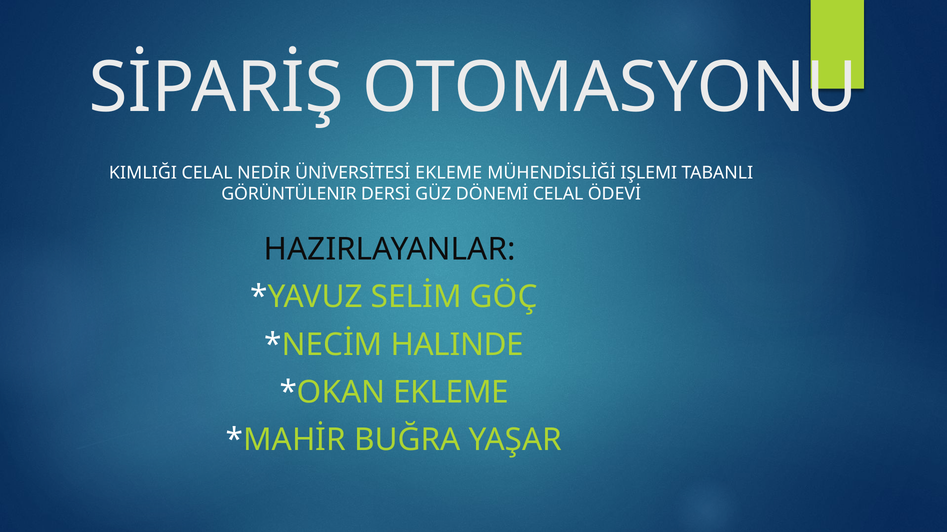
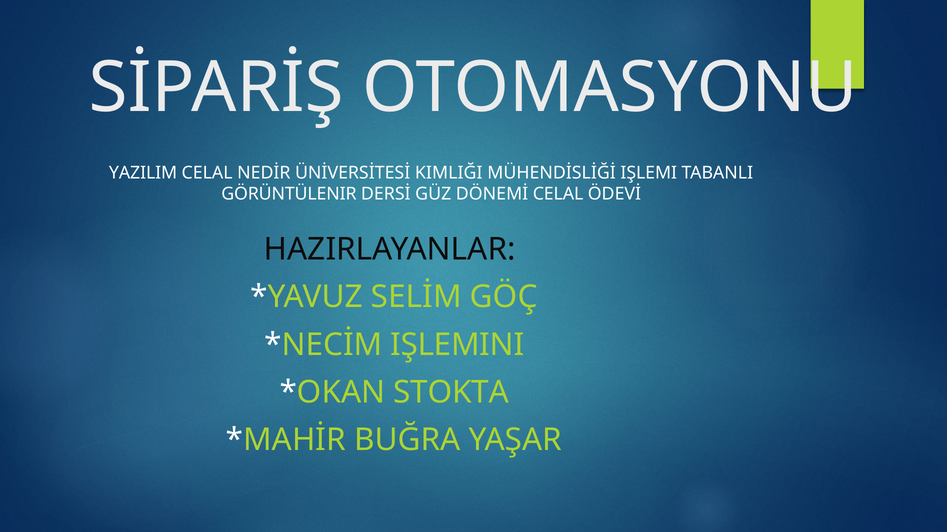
KIMLIĞI: KIMLIĞI -> YAZILIM (143, 173)
ÜNİVERSİTESİ EKLEME: EKLEME -> KIMLIĞI (449, 173)
HALINDE: HALINDE -> IŞLEMINI (457, 345)
EKLEME: EKLEME -> STOKTA (451, 393)
